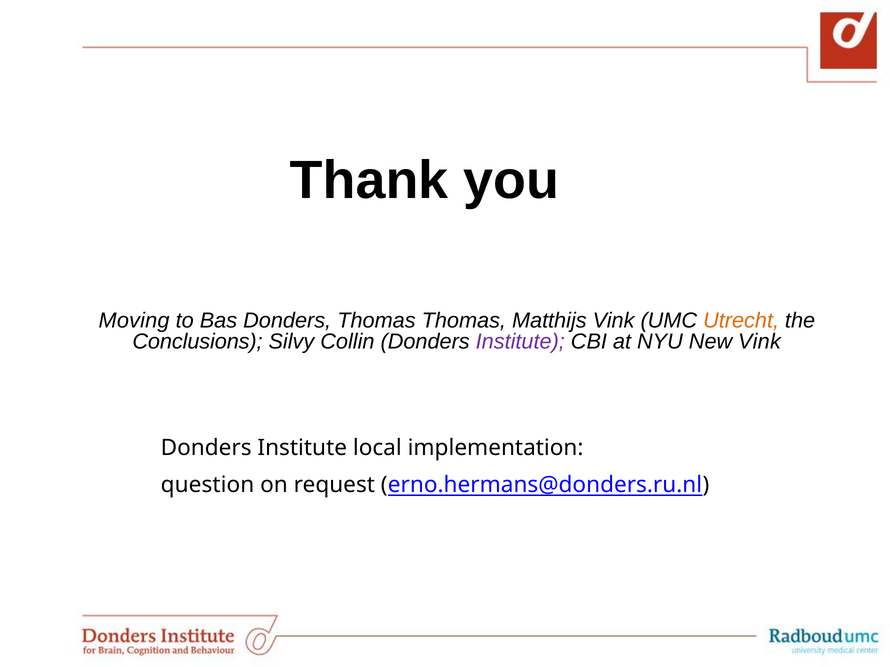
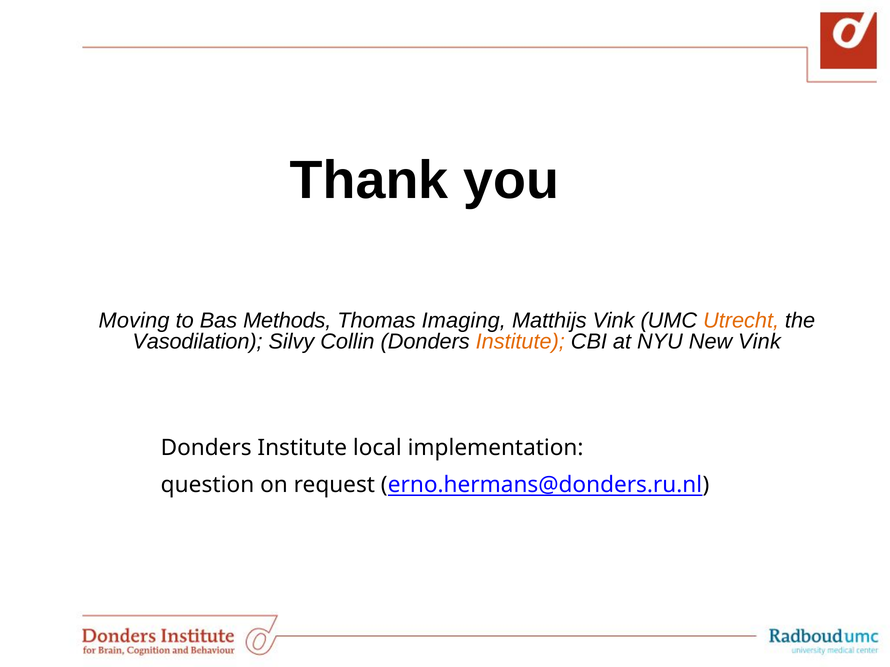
Bas Donders: Donders -> Methods (287, 321)
Thomas Thomas: Thomas -> Imaging (464, 321)
Conclusions: Conclusions -> Vasodilation (198, 342)
Institute colour: purple -> orange (520, 342)
